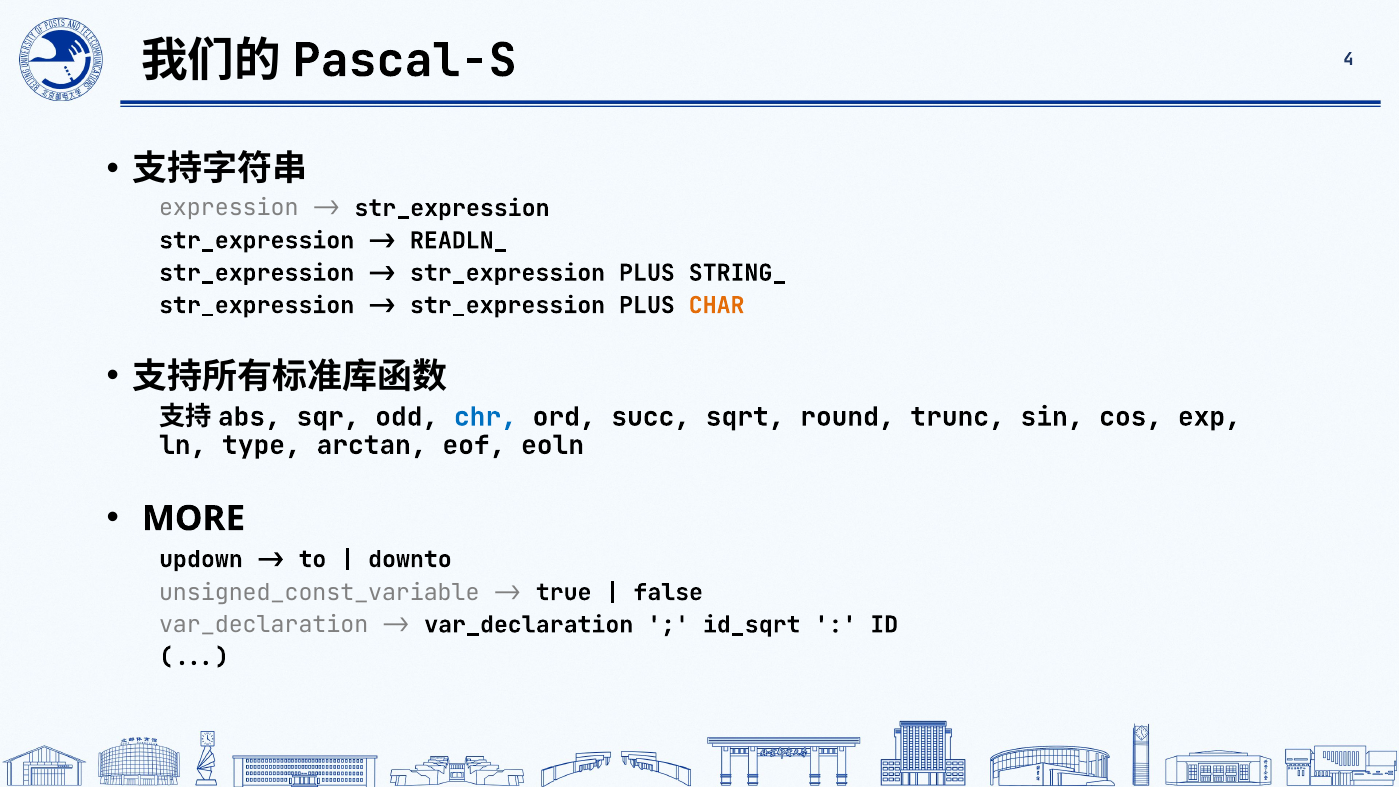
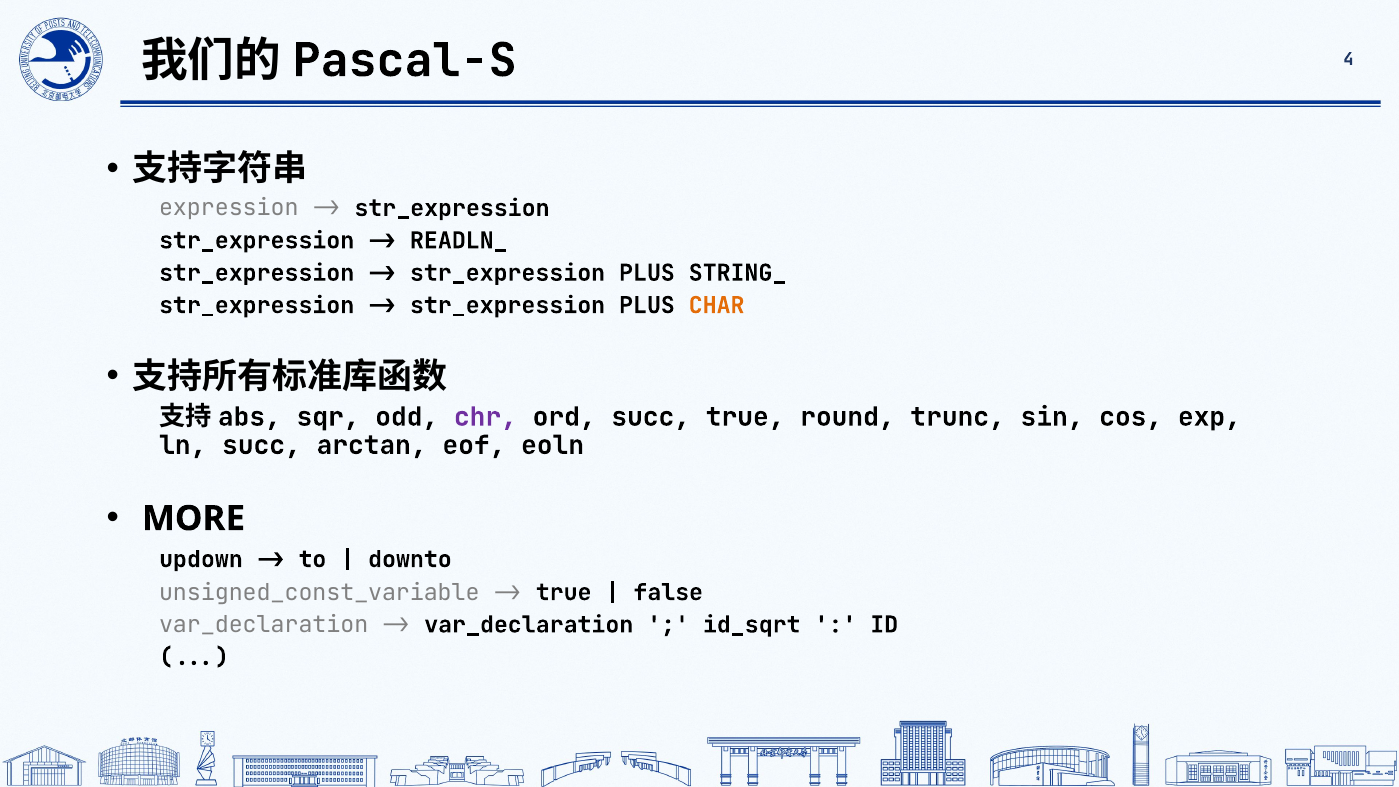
chr colour: blue -> purple (485, 417)
succ sqrt: sqrt -> true (745, 417)
ln type: type -> succ (261, 445)
